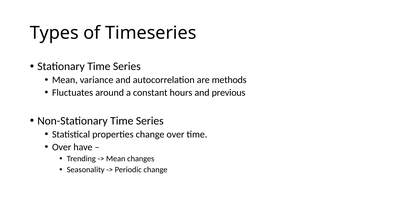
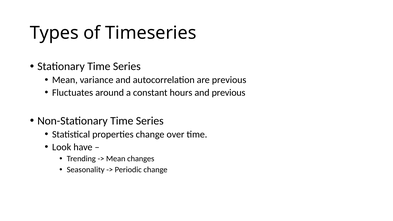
are methods: methods -> previous (229, 80)
Over: Over -> Look (62, 147)
